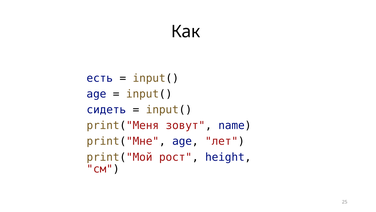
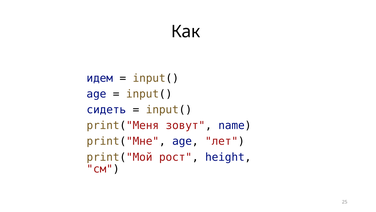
есть: есть -> идем (100, 78)
